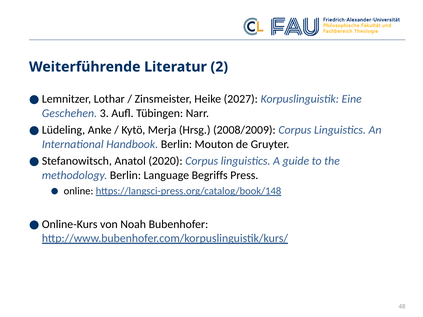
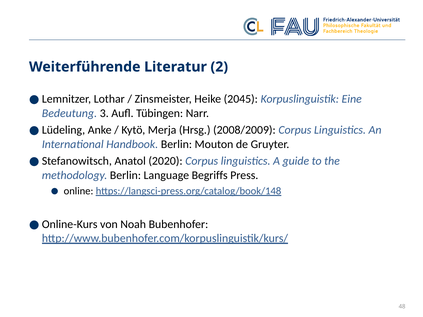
2027: 2027 -> 2045 (241, 99)
Geschehen: Geschehen -> Bedeutung (69, 113)
